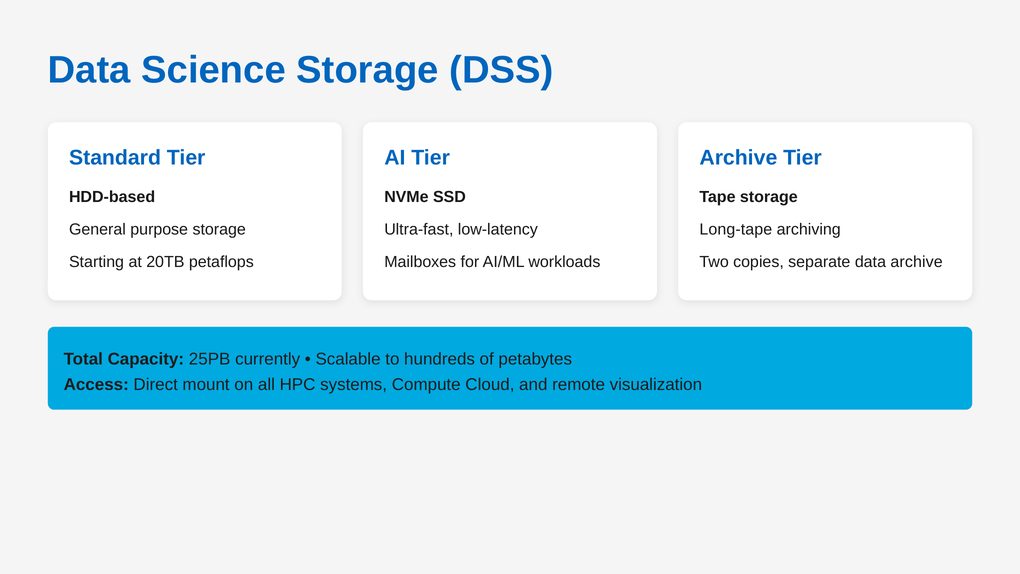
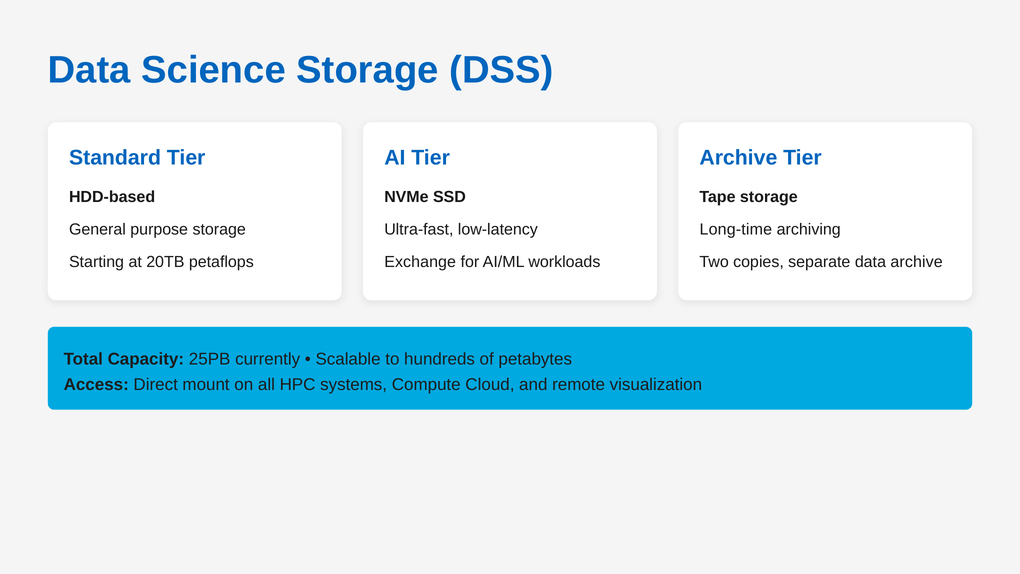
Long-tape: Long-tape -> Long-time (736, 230)
Mailboxes: Mailboxes -> Exchange (420, 262)
